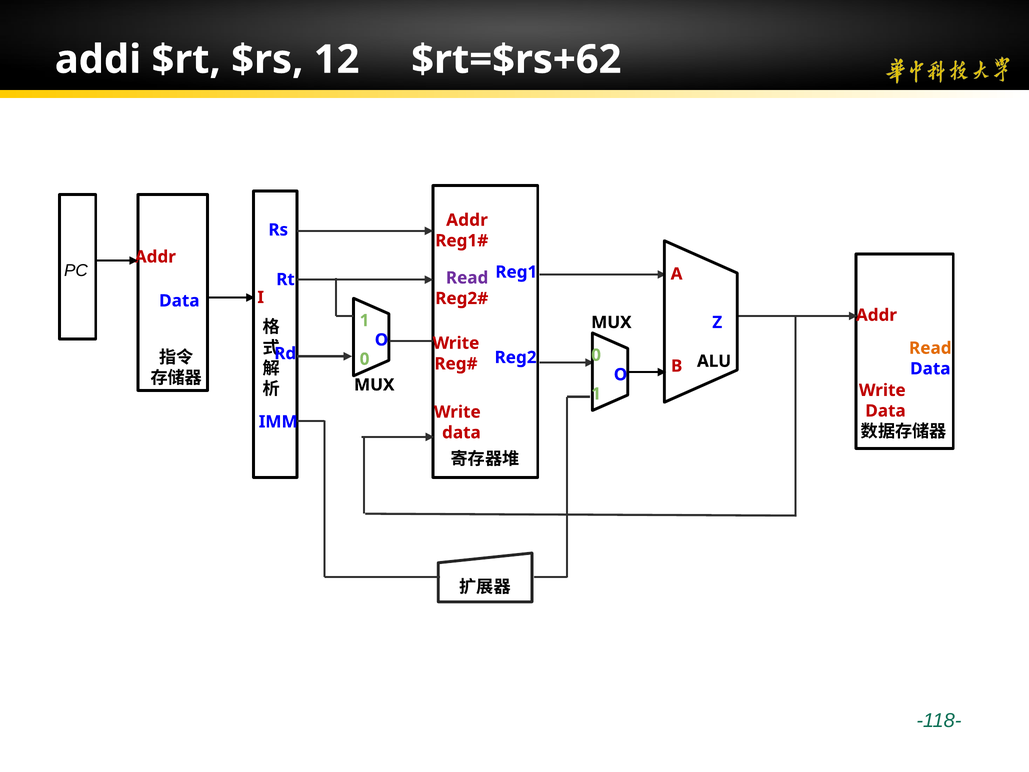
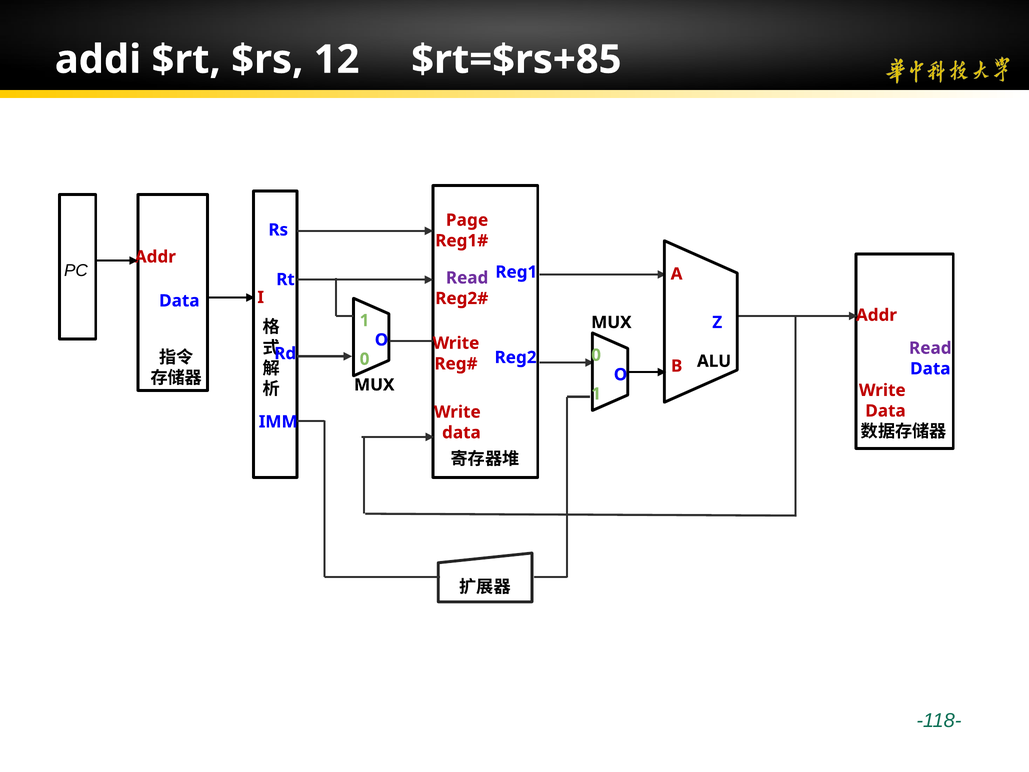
$rt=$rs+62: $rt=$rs+62 -> $rt=$rs+85 (516, 60)
Addr: Addr -> Page (467, 220)
Read colour: orange -> purple (930, 348)
